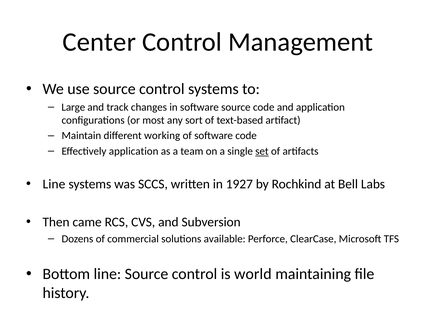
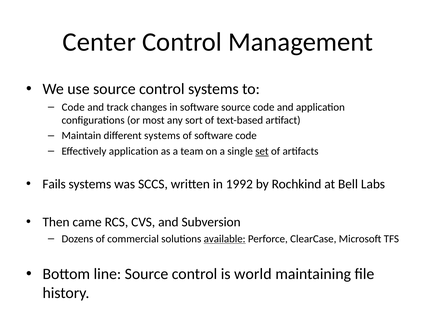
Large: Large -> Code (73, 107)
different working: working -> systems (162, 136)
Line: Line -> Fails (54, 184)
1927: 1927 -> 1992 (239, 184)
available underline: none -> present (225, 239)
